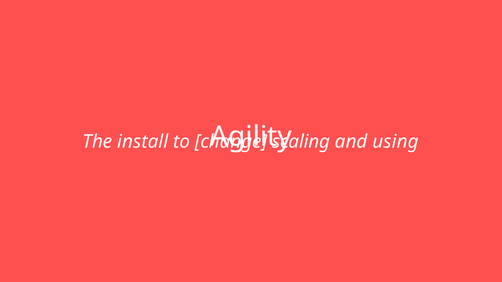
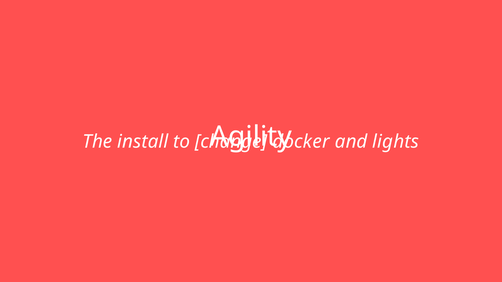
scaling: scaling -> docker (301, 142)
using: using -> lights (396, 142)
